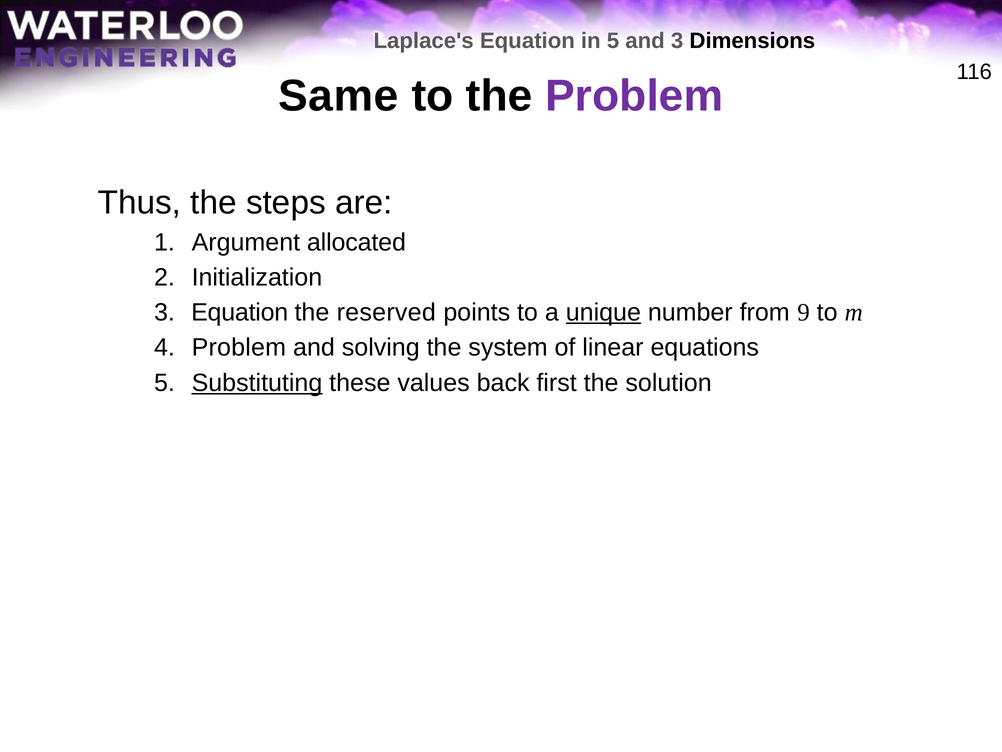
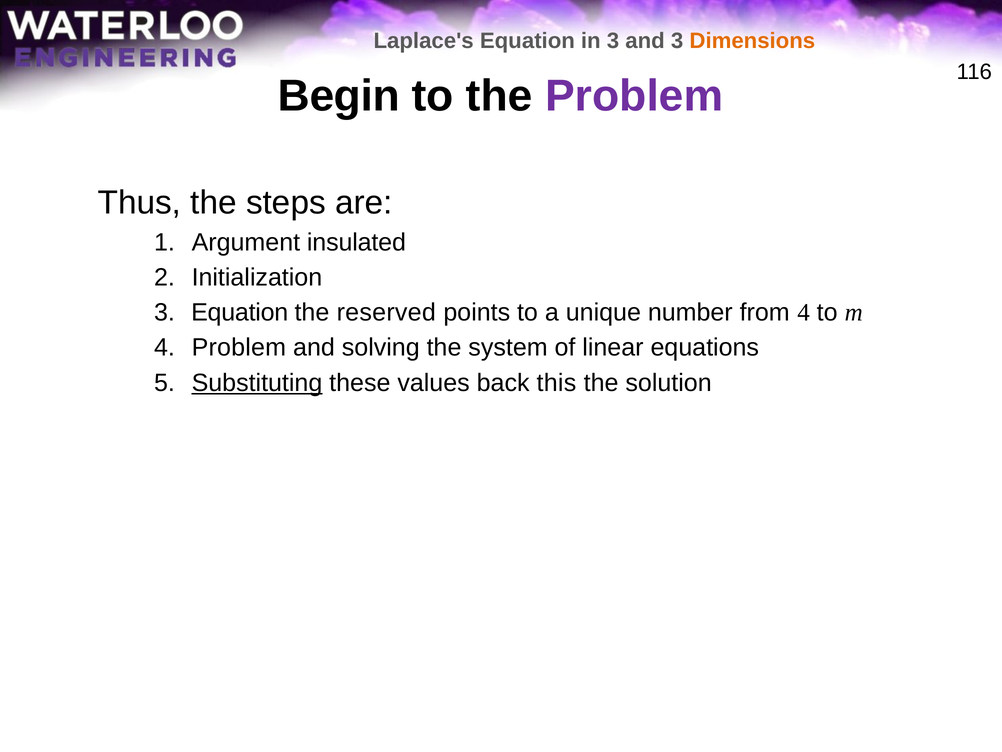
in 5: 5 -> 3 (613, 41)
Dimensions colour: black -> orange (752, 41)
Same: Same -> Begin (339, 96)
allocated: allocated -> insulated (356, 242)
unique underline: present -> none (603, 312)
from 9: 9 -> 4 (804, 312)
first: first -> this (556, 383)
